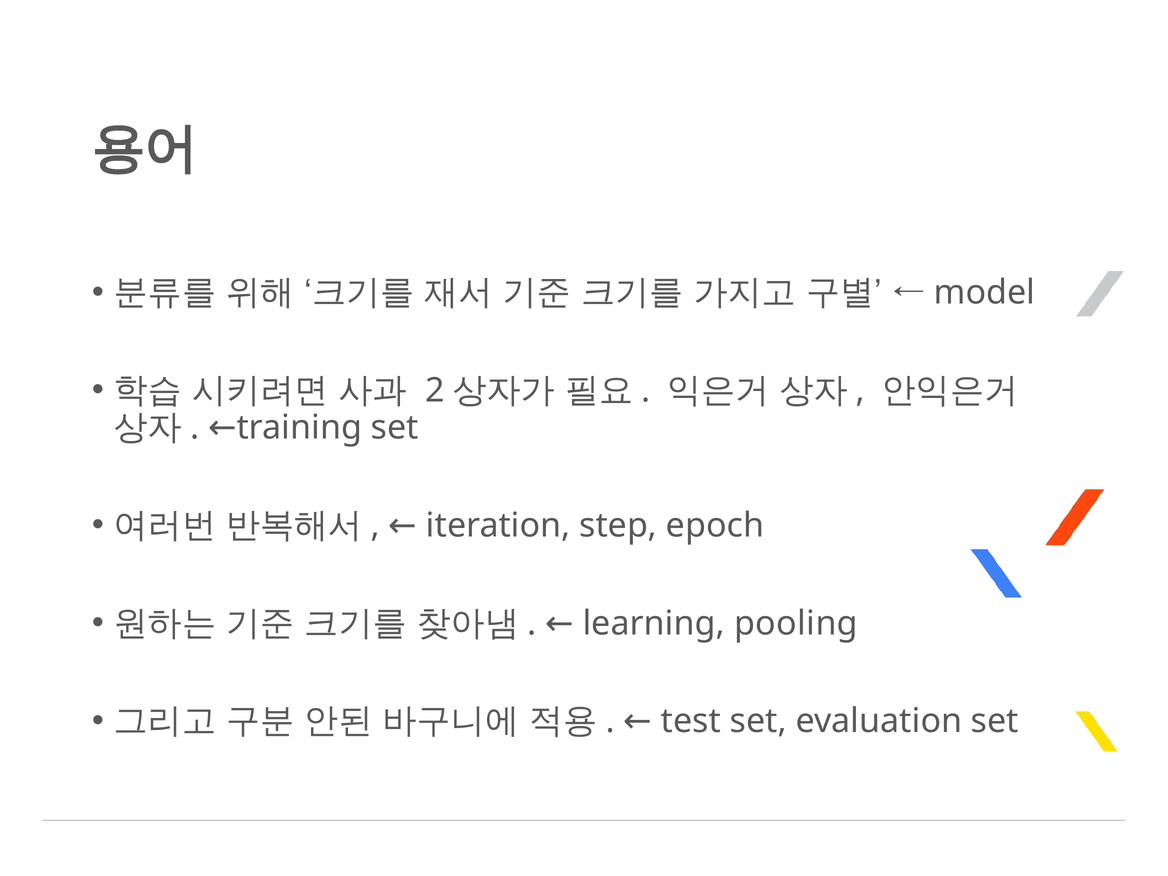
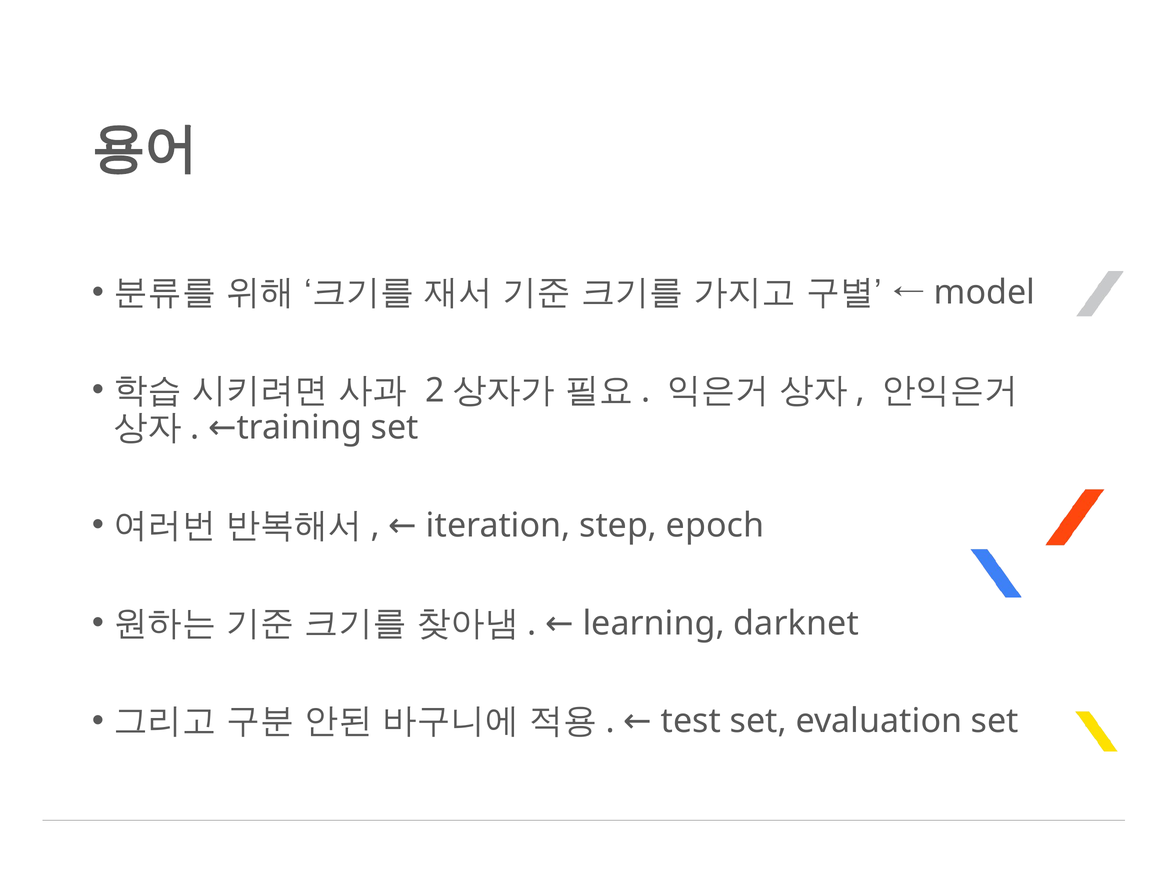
pooling: pooling -> darknet (796, 623)
